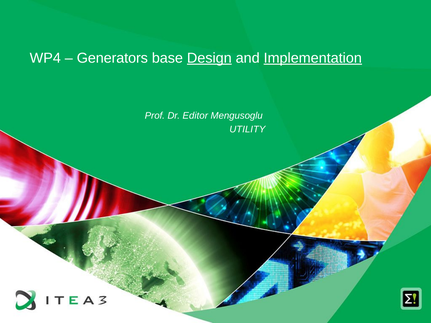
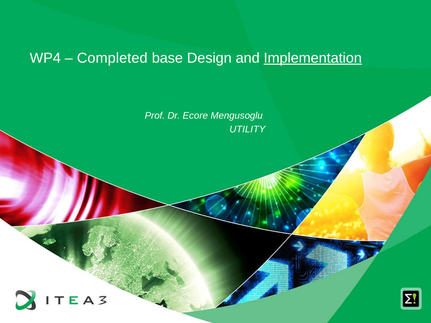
Generators: Generators -> Completed (112, 58)
Design underline: present -> none (209, 58)
Editor: Editor -> Ecore (195, 116)
